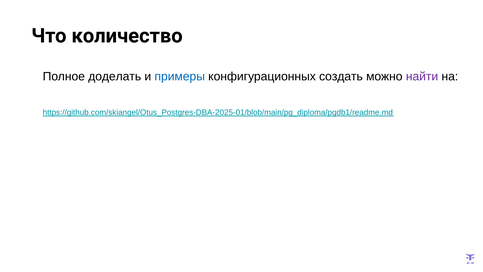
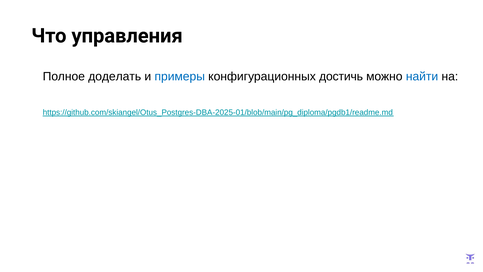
количество: количество -> управления (127, 36)
создать: создать -> достичь (341, 77)
найти colour: purple -> blue (422, 77)
